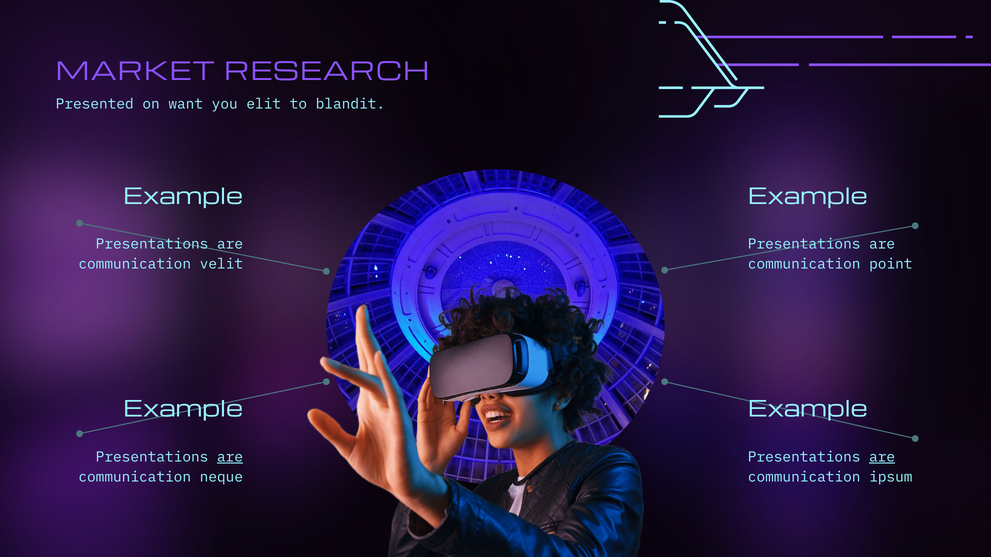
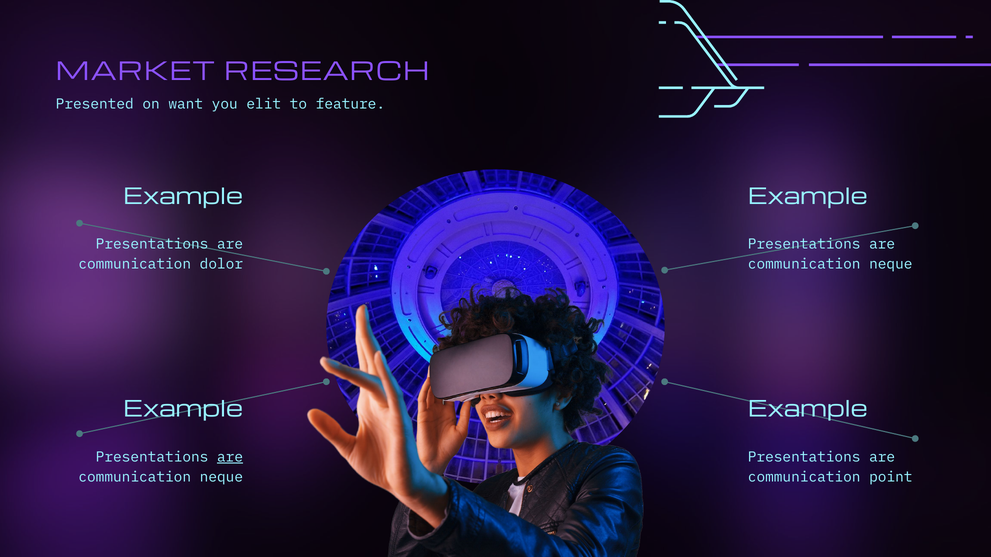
blandit: blandit -> feature (350, 104)
velit: velit -> dolor (221, 264)
point: point -> neque (891, 264)
are underline: present -> none (882, 457)
ipsum: ipsum -> point (891, 477)
